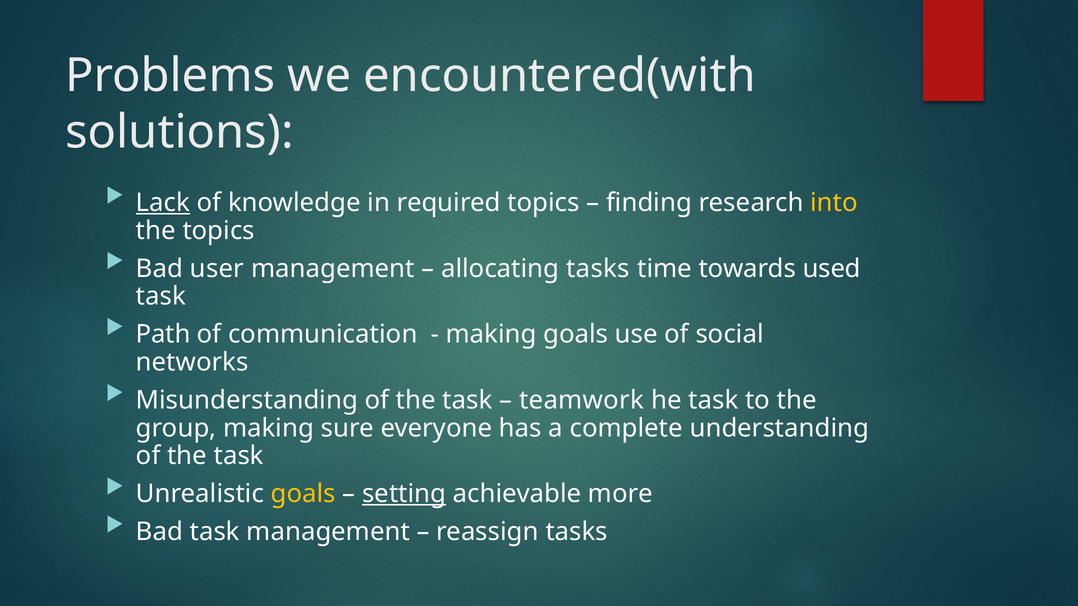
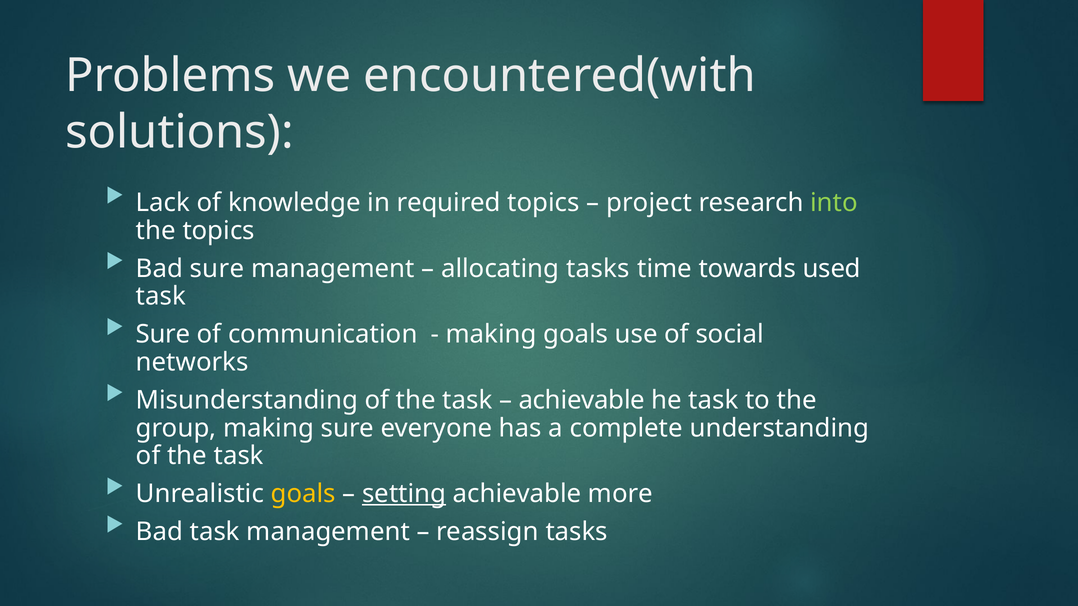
Lack underline: present -> none (163, 203)
finding: finding -> project (649, 203)
into colour: yellow -> light green (834, 203)
Bad user: user -> sure (217, 269)
Path: Path -> Sure (163, 335)
teamwork: teamwork -> achievable (582, 400)
